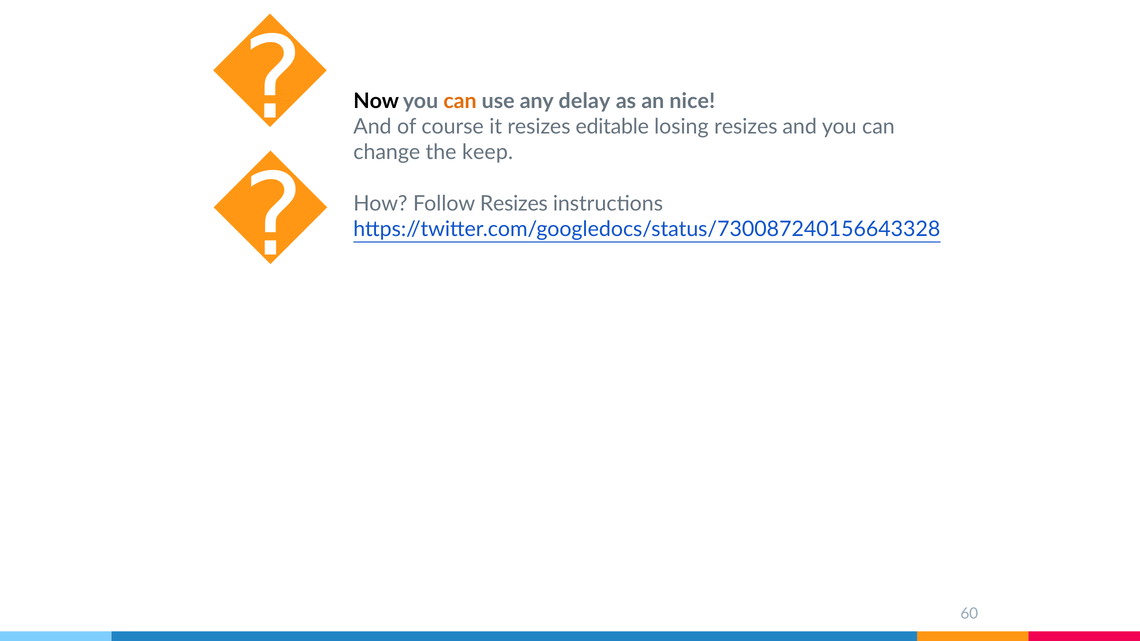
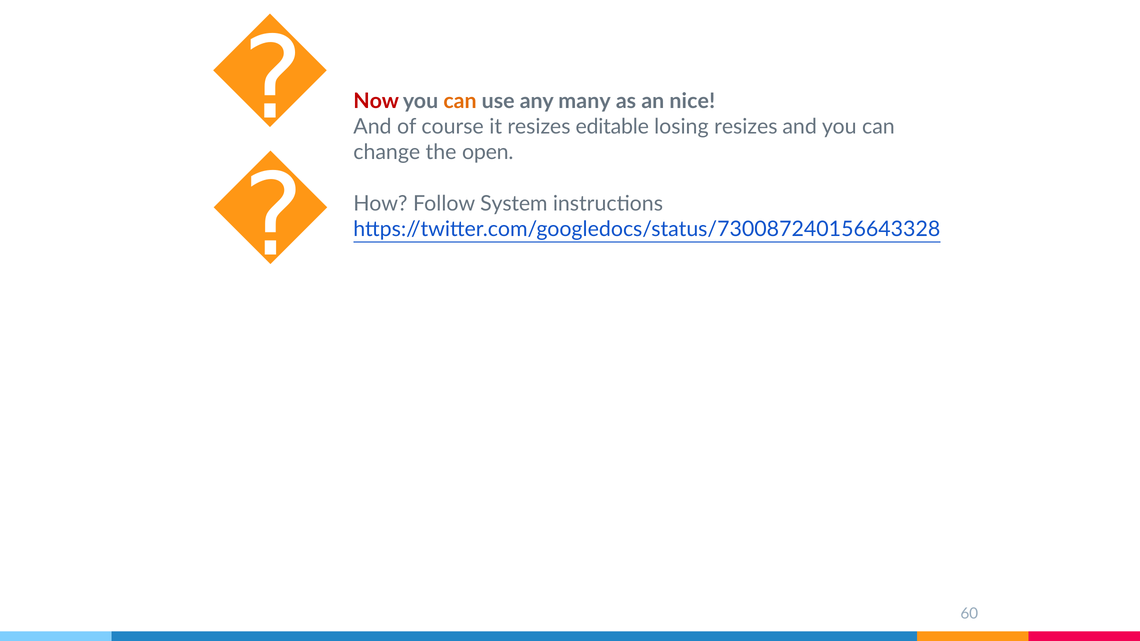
Now colour: black -> red (376, 101)
any delay: delay -> many (585, 101)
keep: keep -> open (488, 152)
Follow Resizes: Resizes -> System (514, 204)
